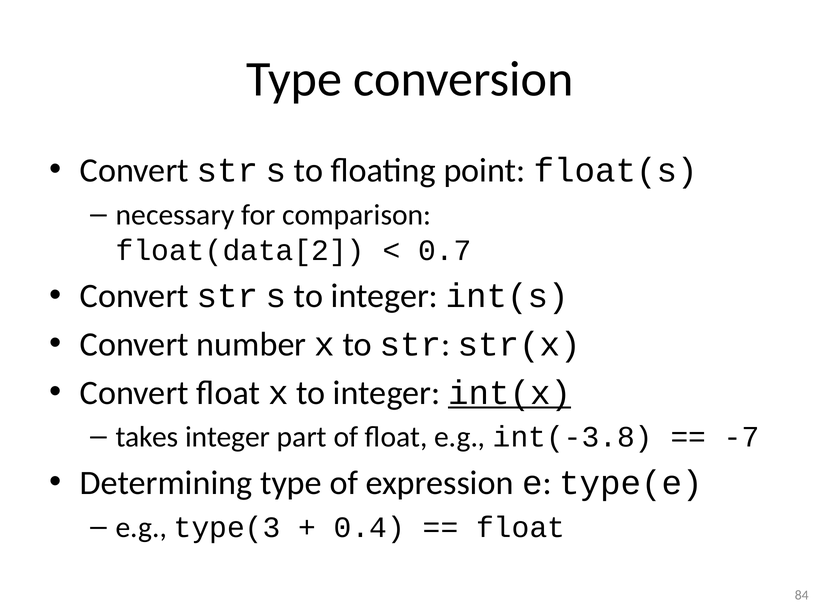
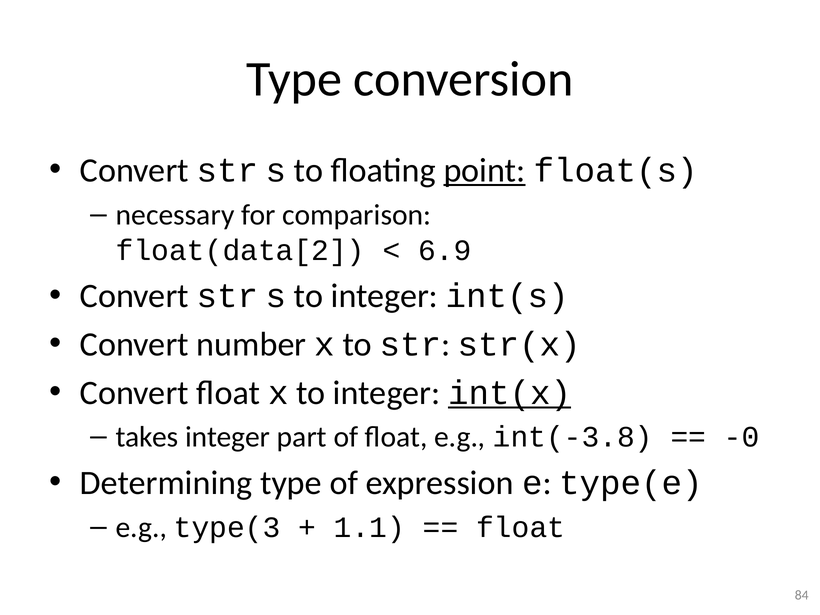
point underline: none -> present (484, 170)
0.7: 0.7 -> 6.9 (445, 250)
-7: -7 -> -0 (742, 437)
0.4: 0.4 -> 1.1 (369, 527)
